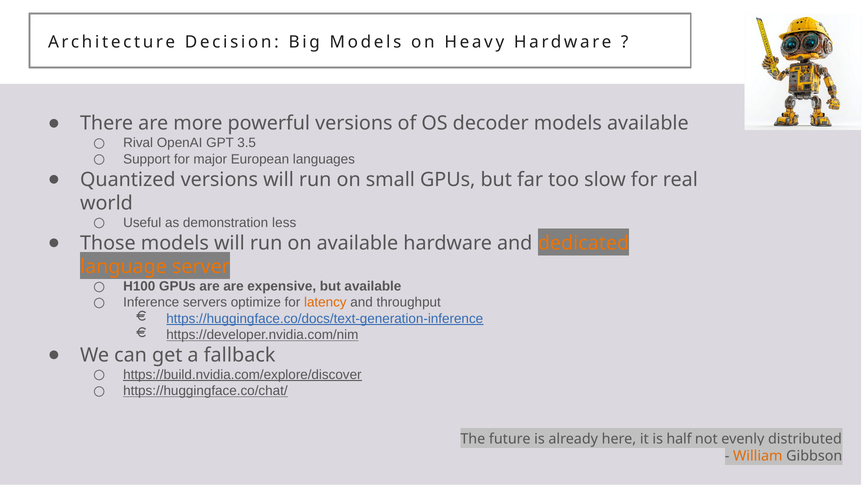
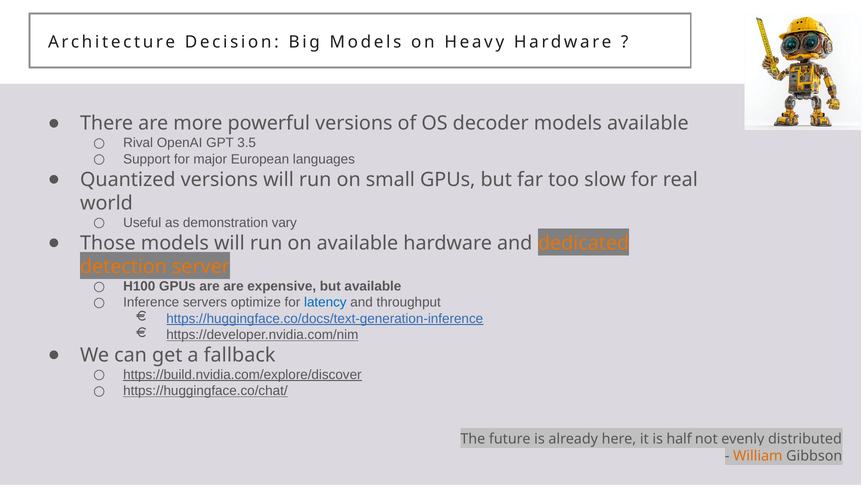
less: less -> vary (284, 223)
language: language -> detection (124, 267)
latency colour: orange -> blue (325, 302)
